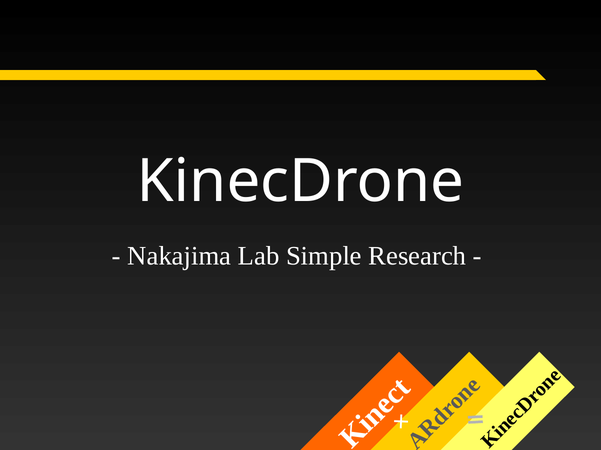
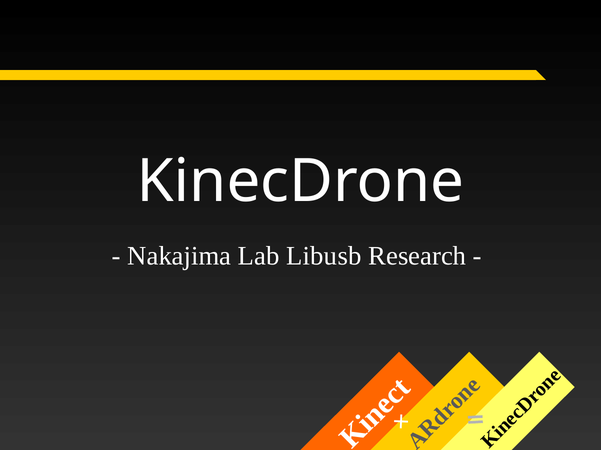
Simple: Simple -> Libusb (324, 256)
